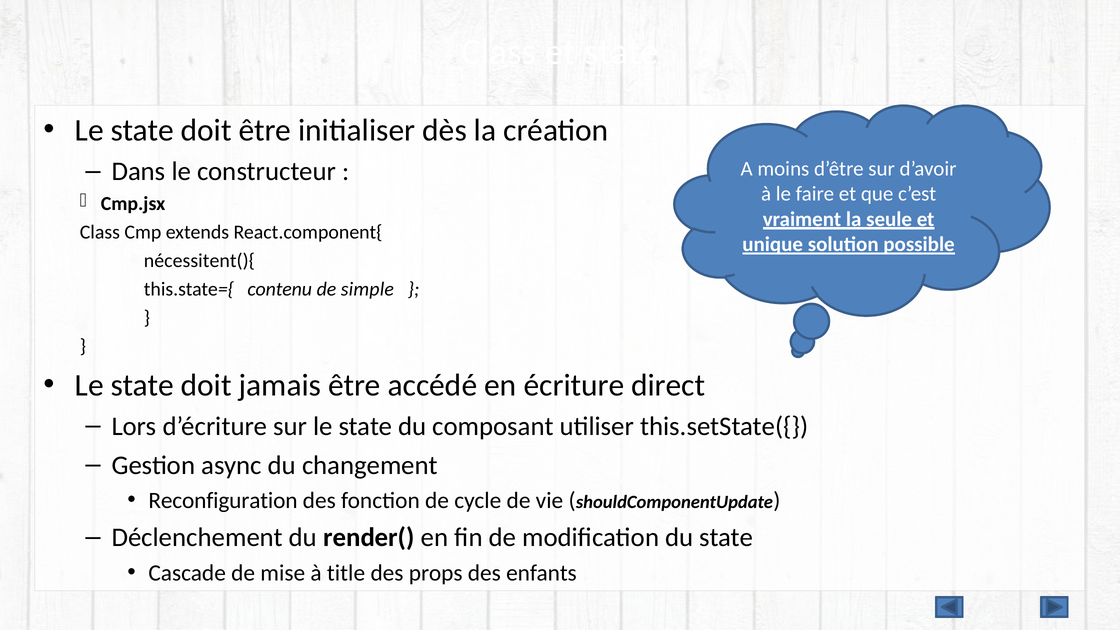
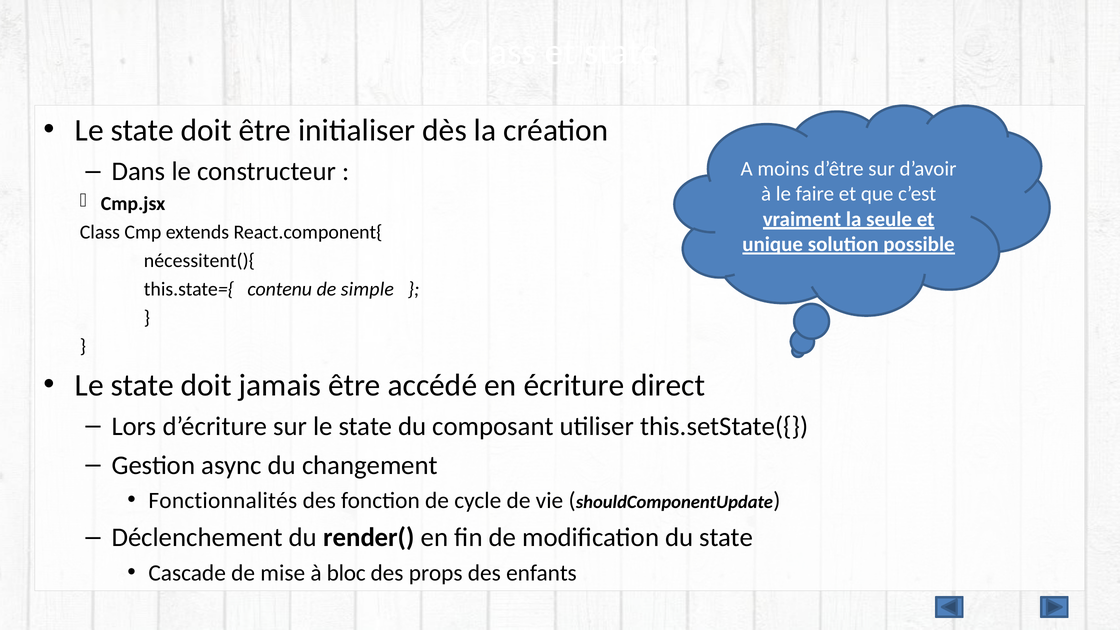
Reconfiguration: Reconfiguration -> Fonctionnalités (223, 501)
title: title -> bloc (346, 573)
